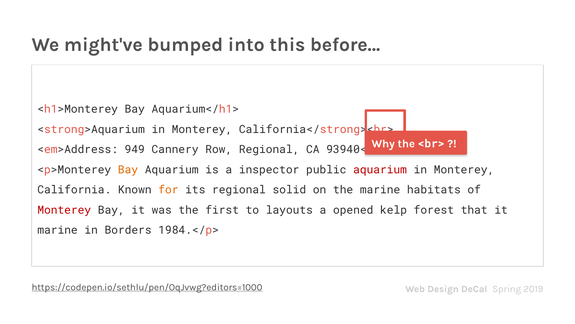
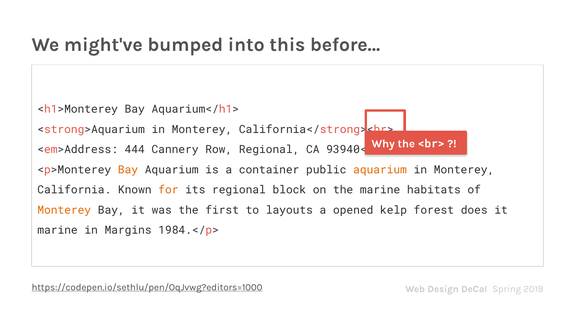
949: 949 -> 444 (135, 149)
inspector: inspector -> container (269, 169)
aquarium colour: red -> orange (380, 169)
solid: solid -> block (289, 190)
Monterey colour: red -> orange (64, 210)
that: that -> does (474, 210)
Borders: Borders -> Margins (128, 230)
